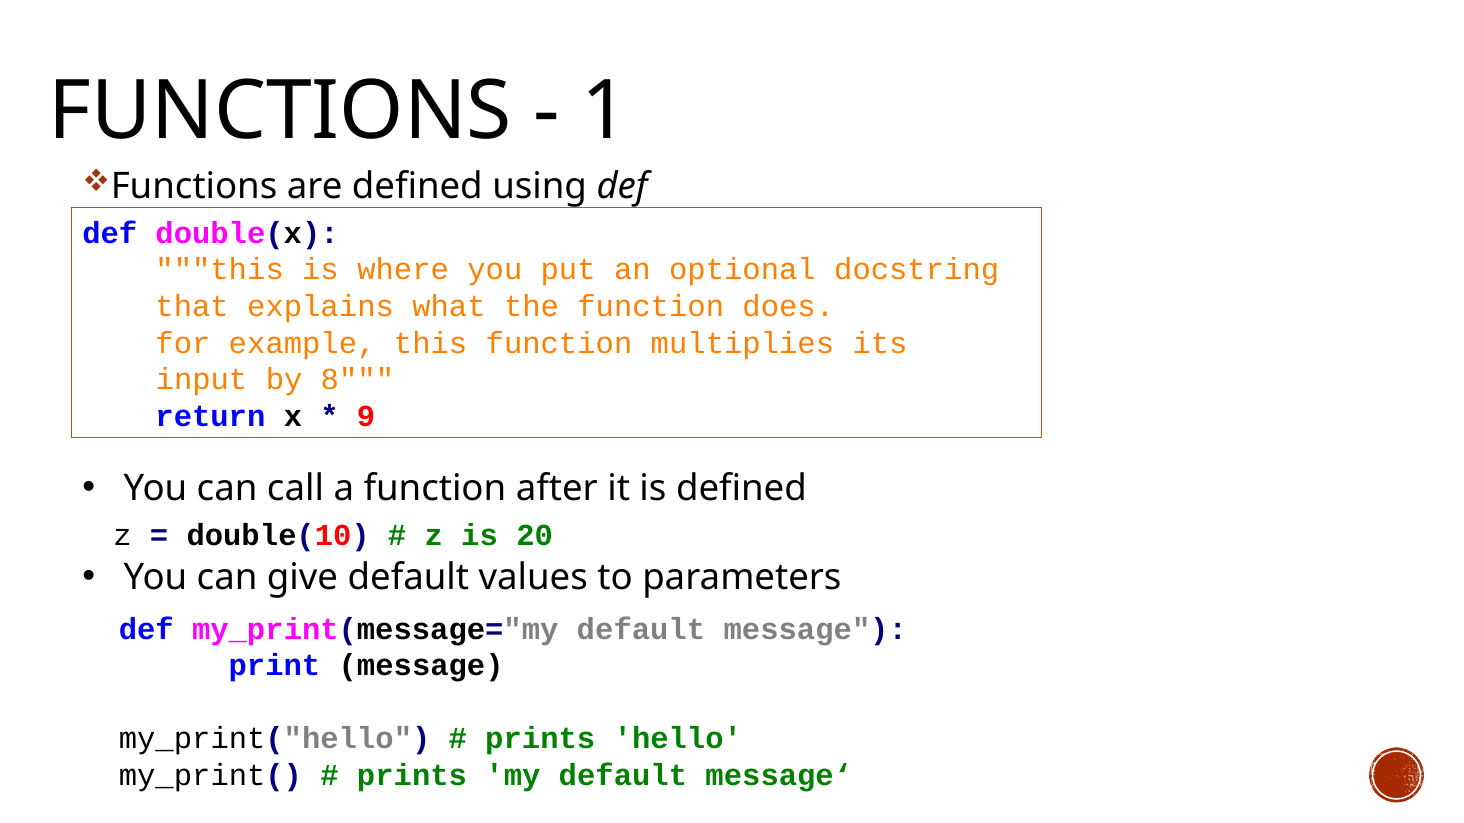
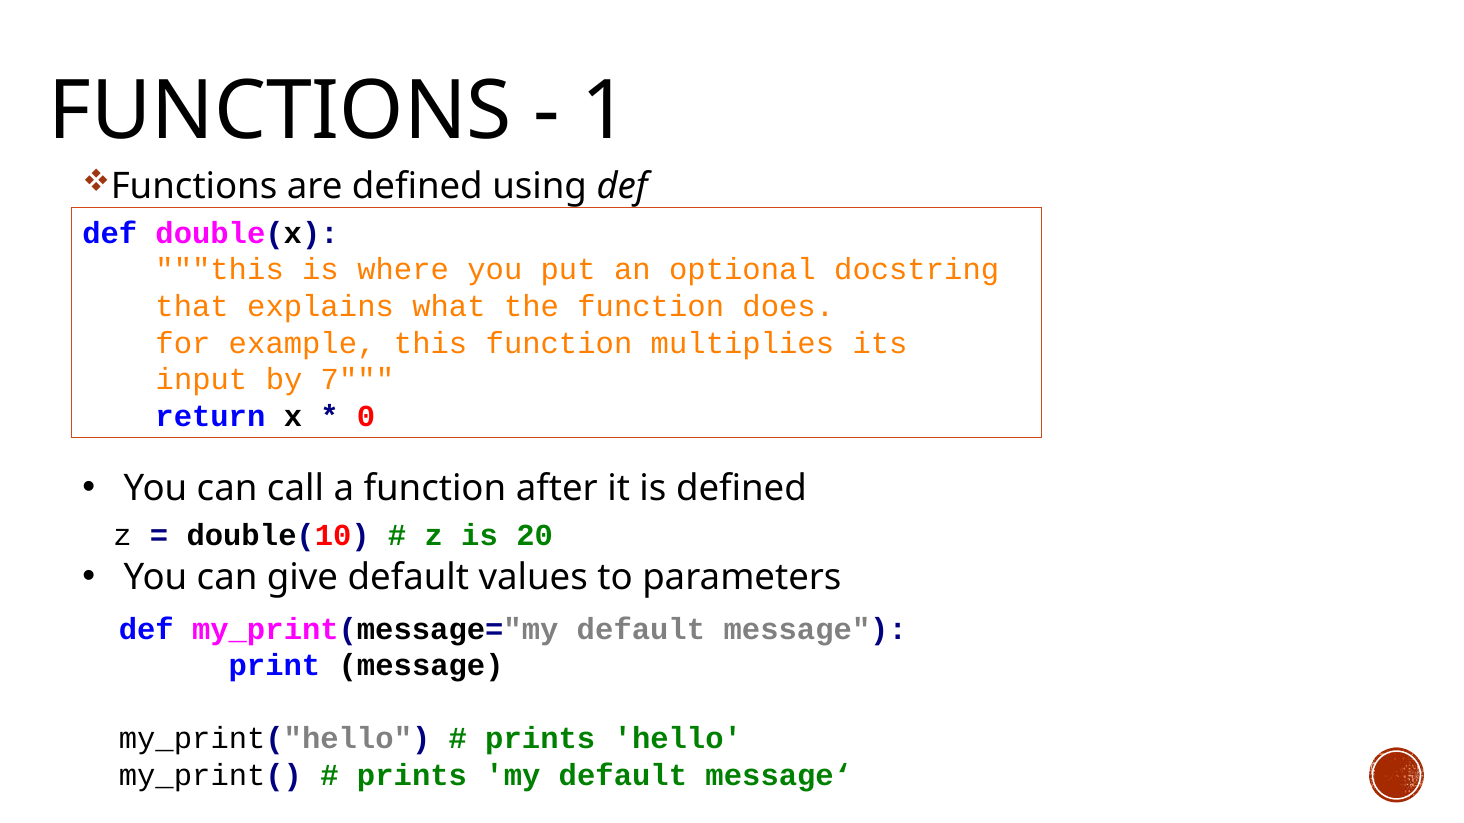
8: 8 -> 7 (357, 380)
9: 9 -> 0 (366, 417)
